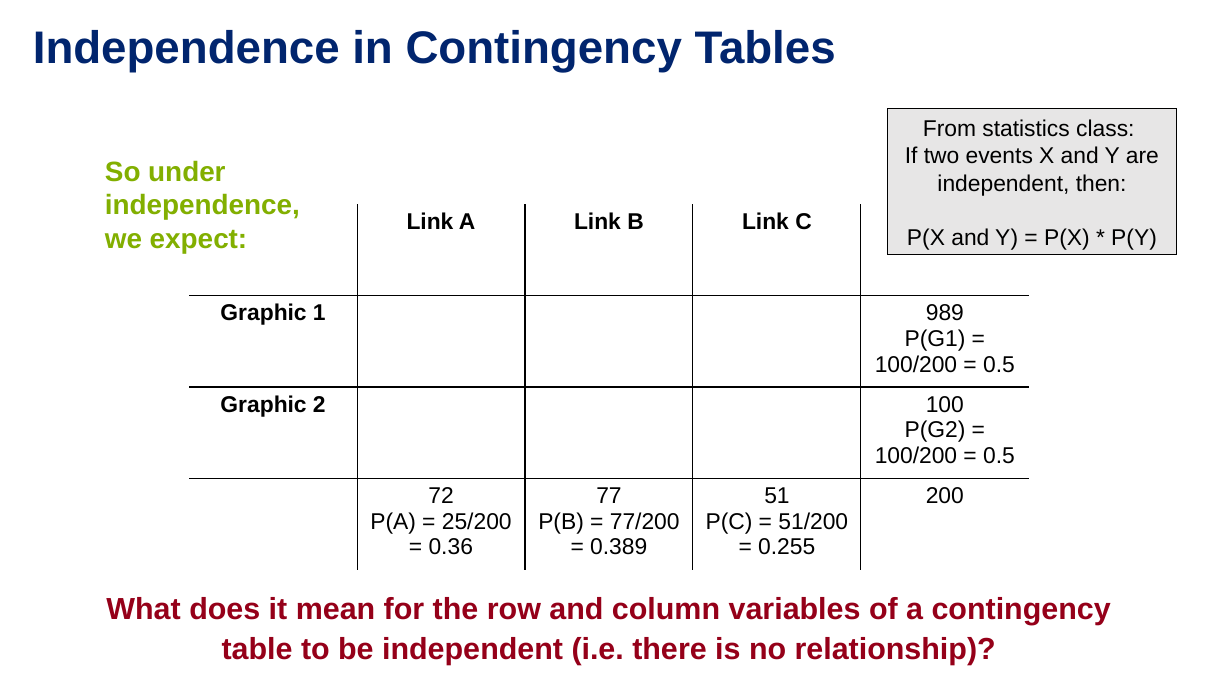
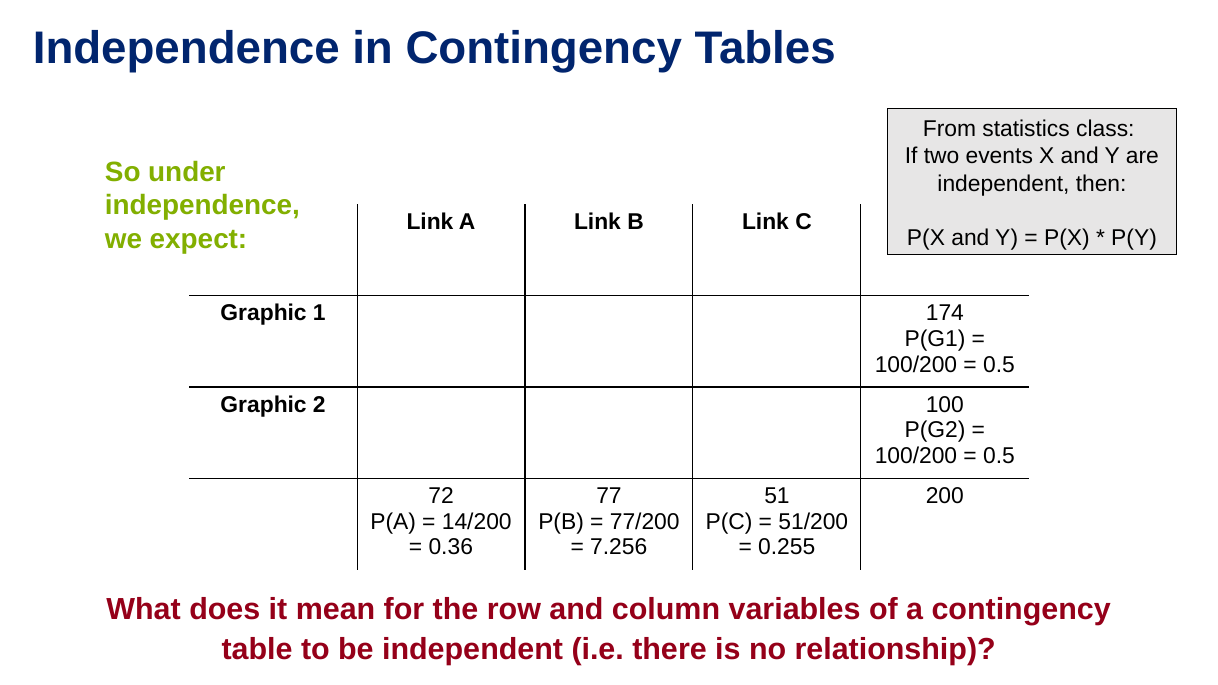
989: 989 -> 174 (945, 313)
25/200: 25/200 -> 14/200 (477, 522)
0.389: 0.389 -> 7.256 (619, 547)
